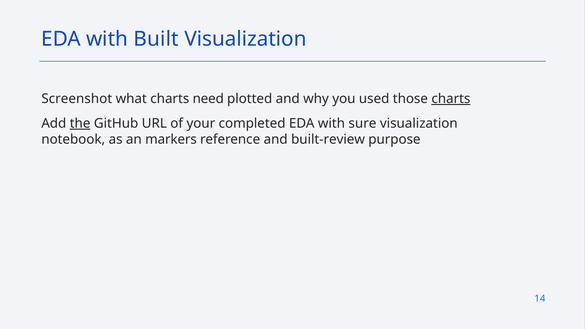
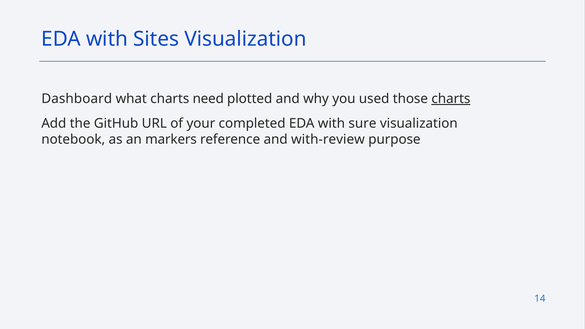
Built: Built -> Sites (156, 39)
Screenshot: Screenshot -> Dashboard (77, 99)
the underline: present -> none (80, 123)
built-review: built-review -> with-review (328, 139)
